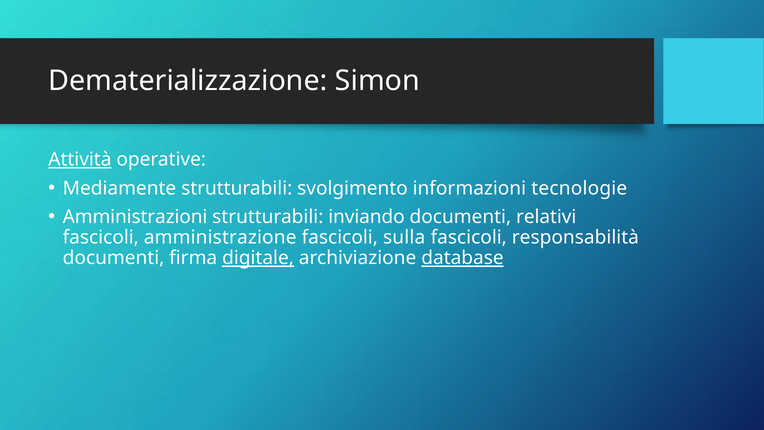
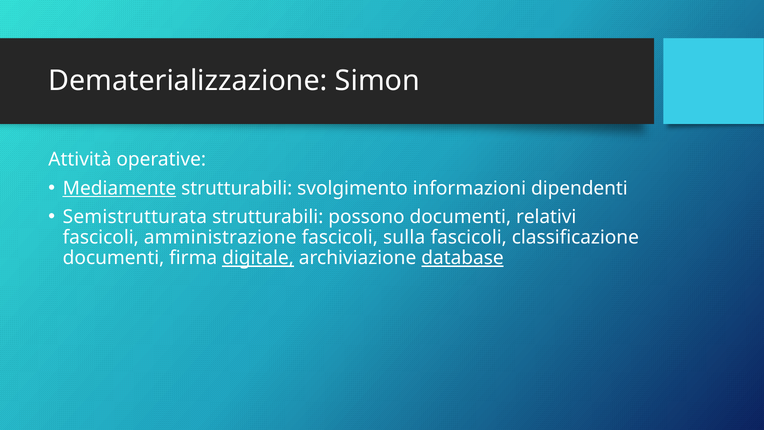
Attività underline: present -> none (80, 160)
Mediamente underline: none -> present (119, 188)
tecnologie: tecnologie -> dipendenti (579, 188)
Amministrazioni: Amministrazioni -> Semistrutturata (135, 217)
inviando: inviando -> possono (366, 217)
responsabilità: responsabilità -> classificazione (575, 237)
